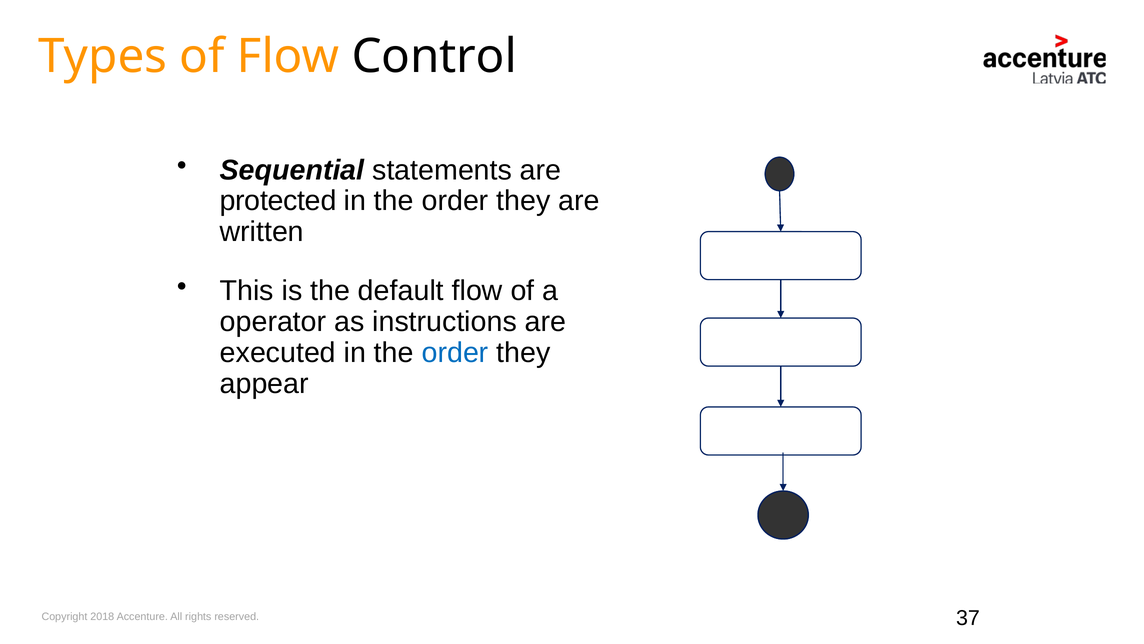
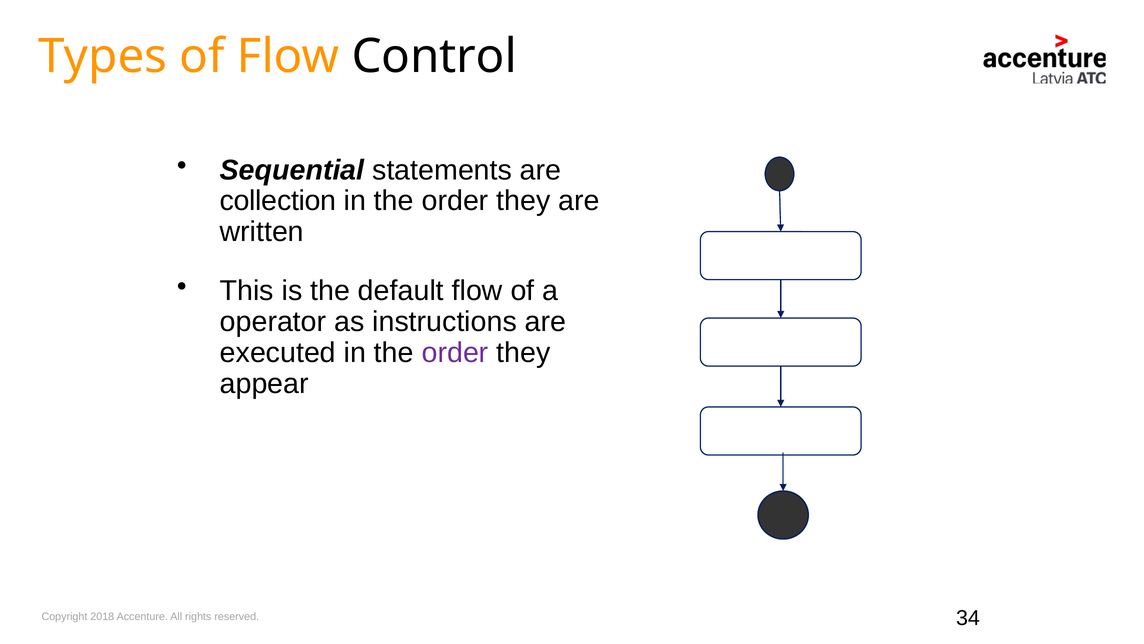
protected: protected -> collection (278, 201)
order colour: blue -> purple (455, 353)
37: 37 -> 34 (968, 618)
